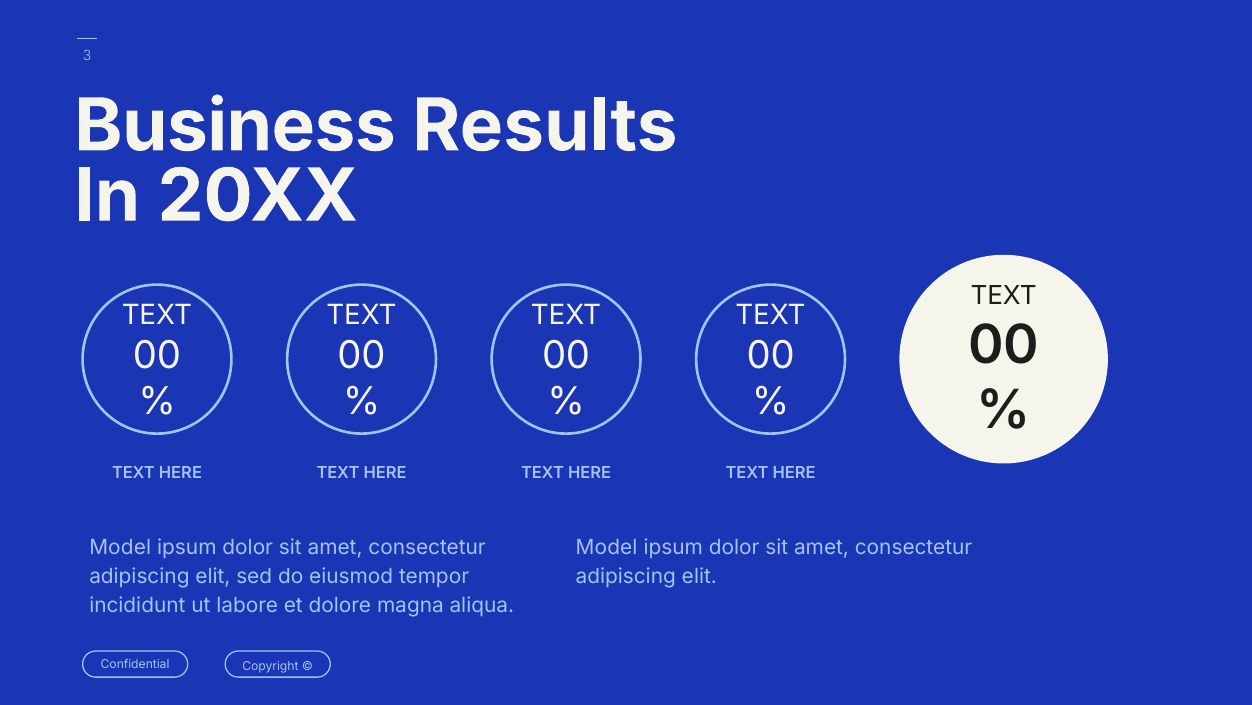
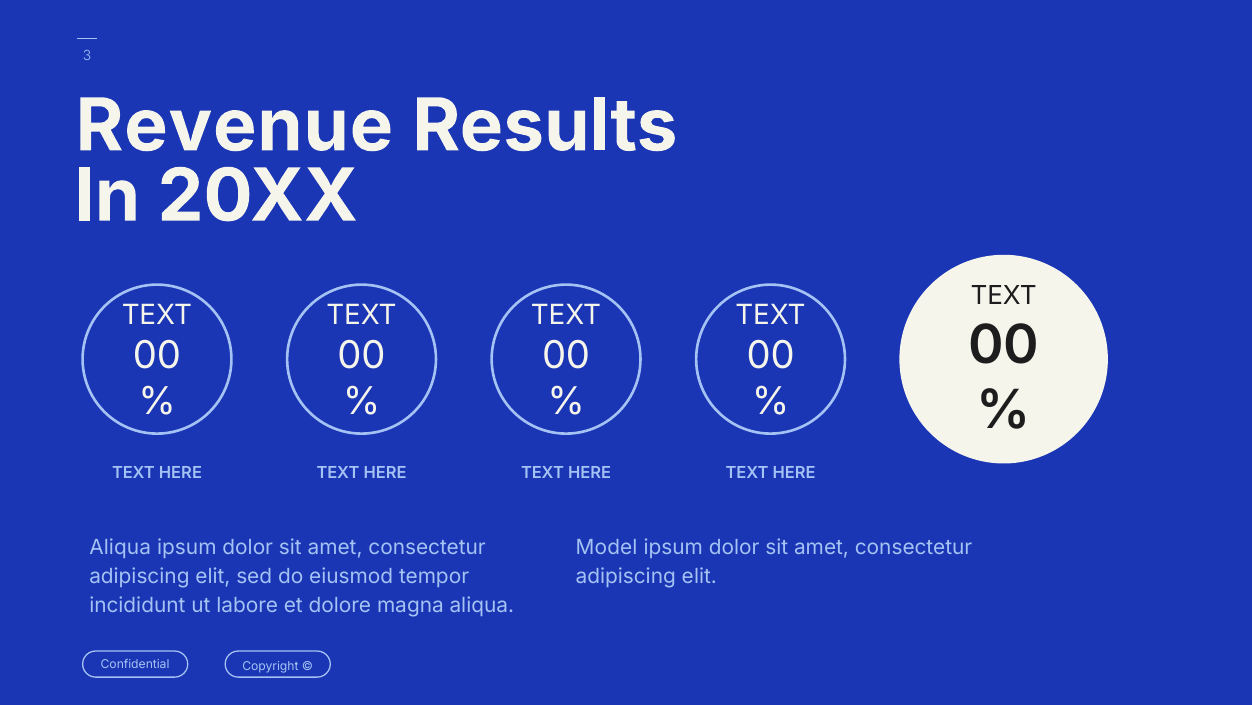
Business: Business -> Revenue (234, 126)
Model: Model -> Aliqua (120, 547)
